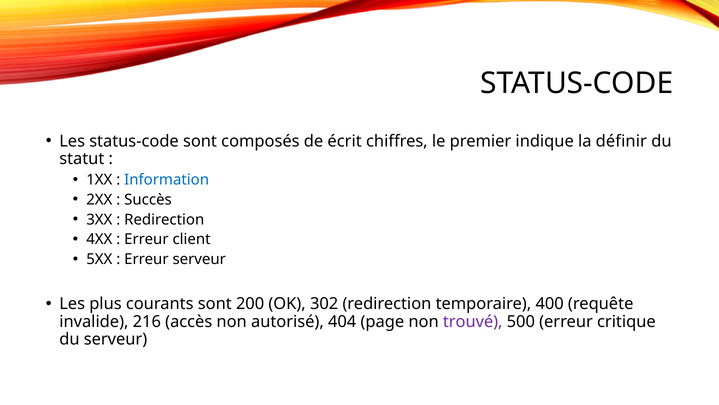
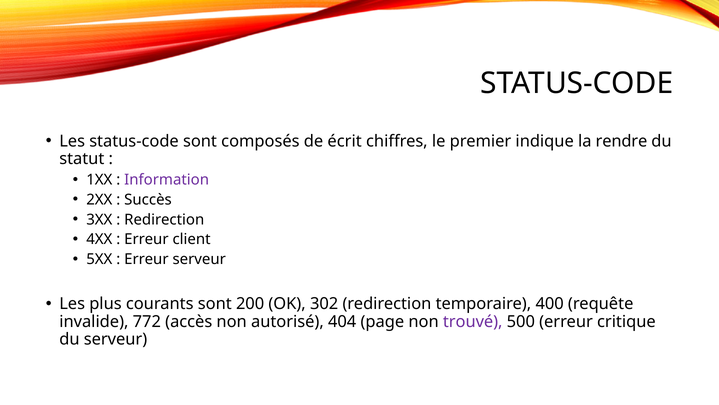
définir: définir -> rendre (621, 141)
Information colour: blue -> purple (167, 179)
216: 216 -> 772 (147, 321)
